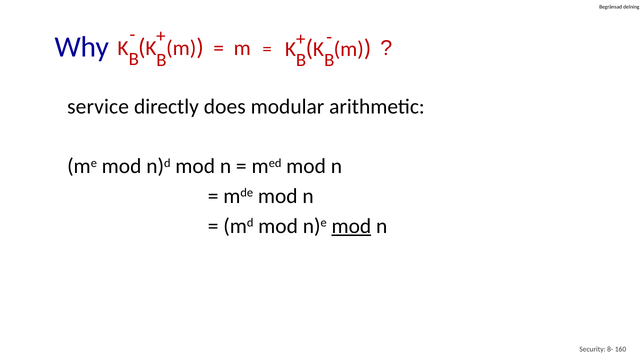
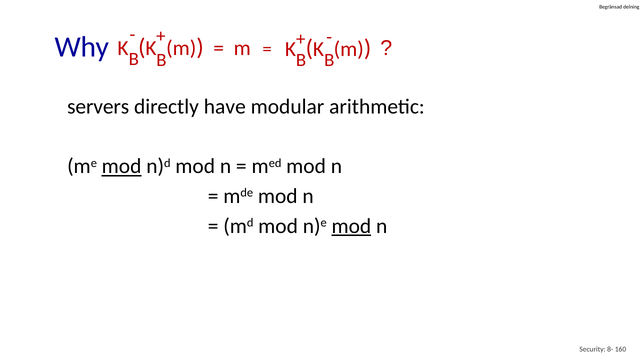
service: service -> servers (98, 107)
does: does -> have (225, 107)
mod underline: none -> present (122, 167)
